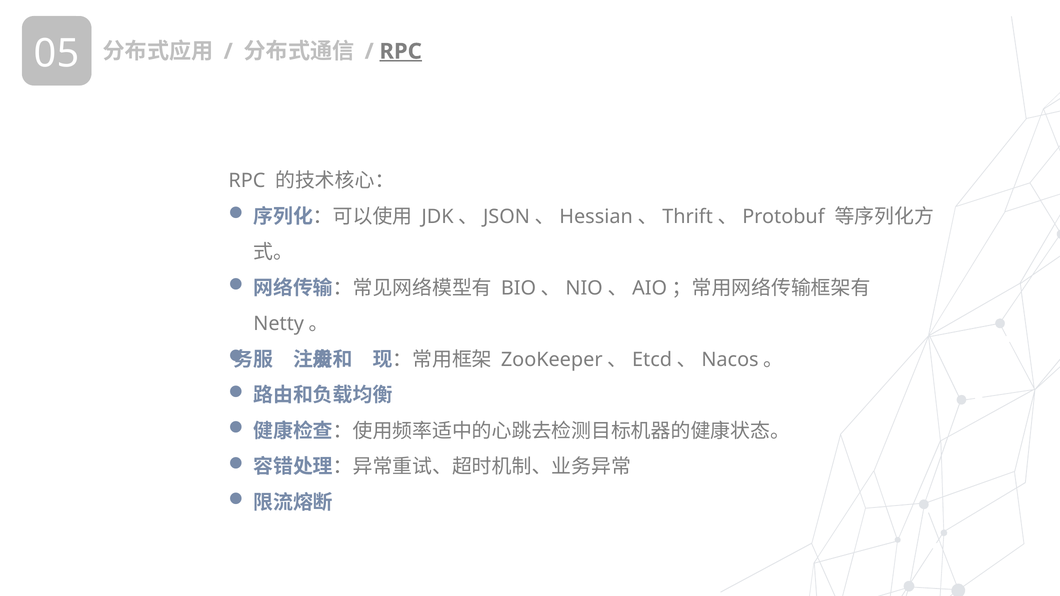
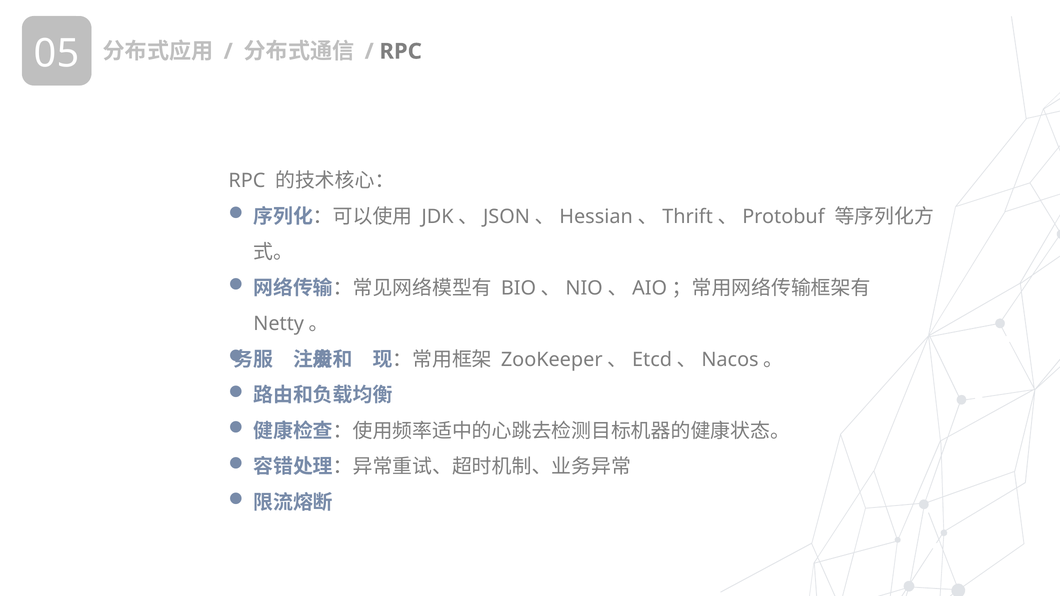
RPC underline: present -> none (401, 51)
